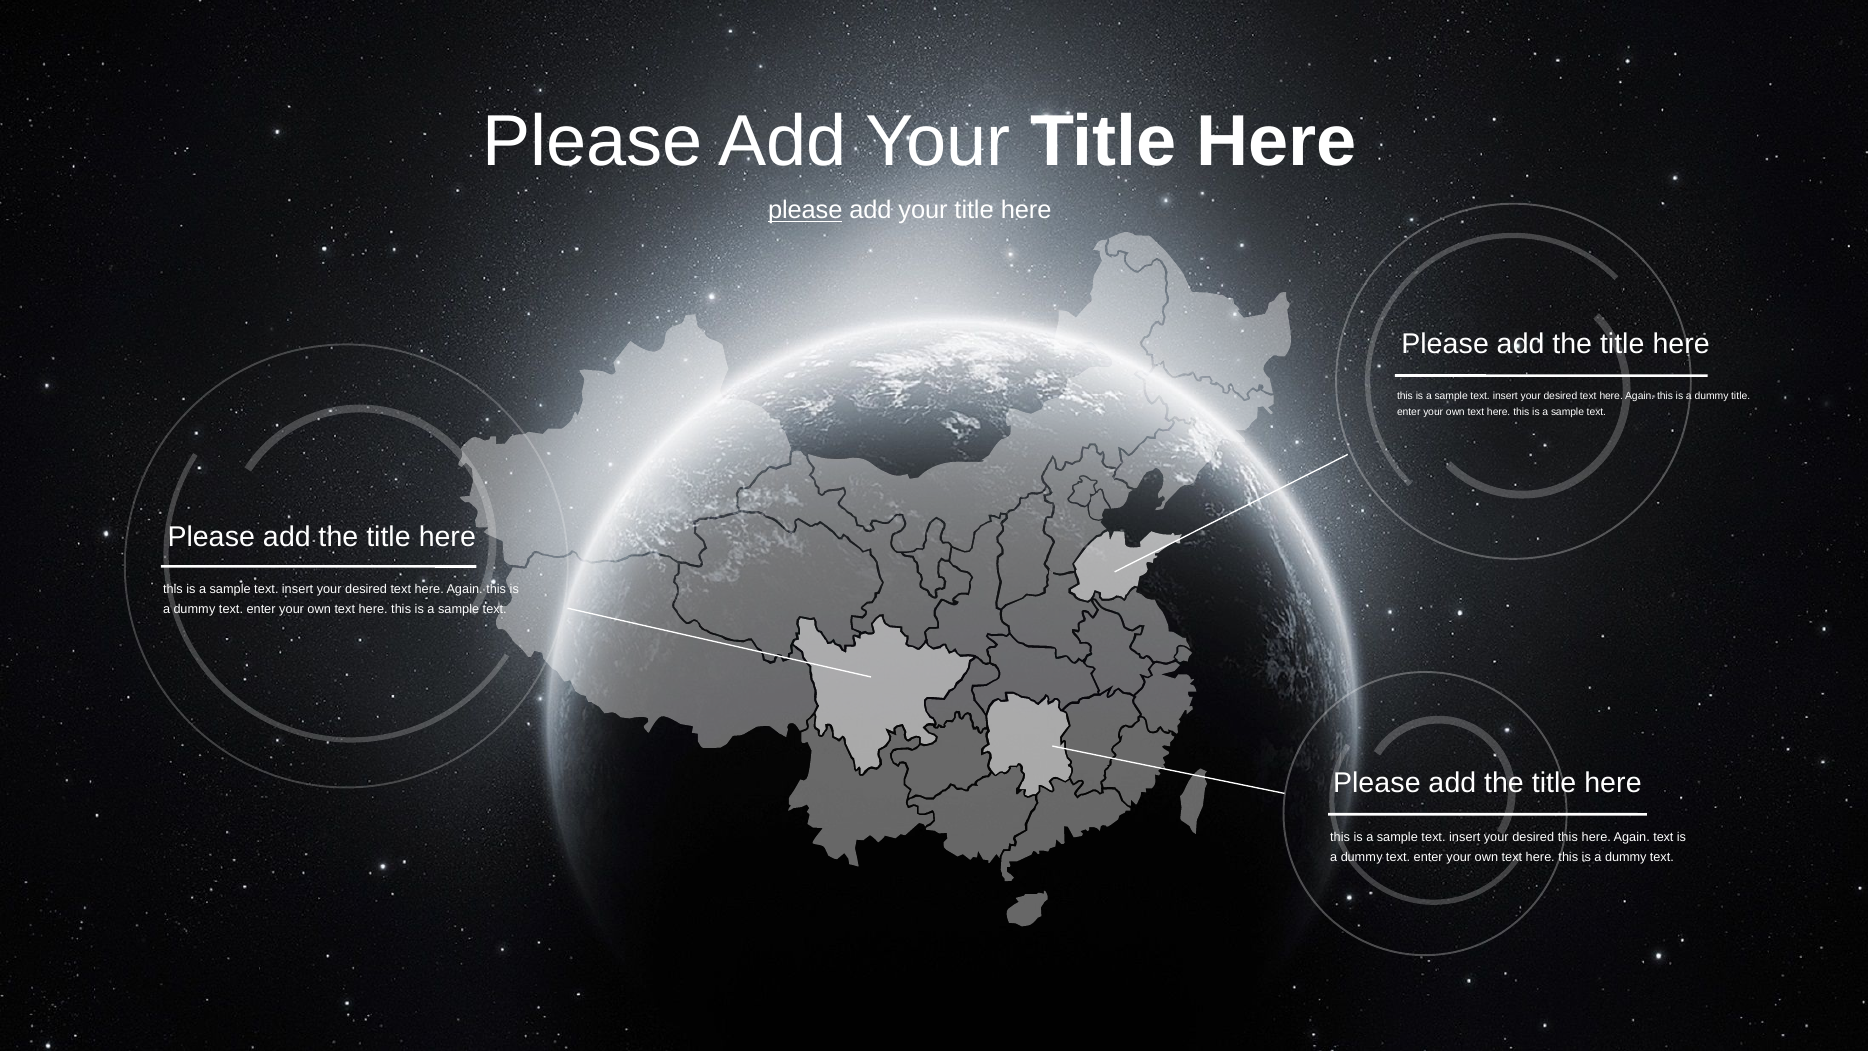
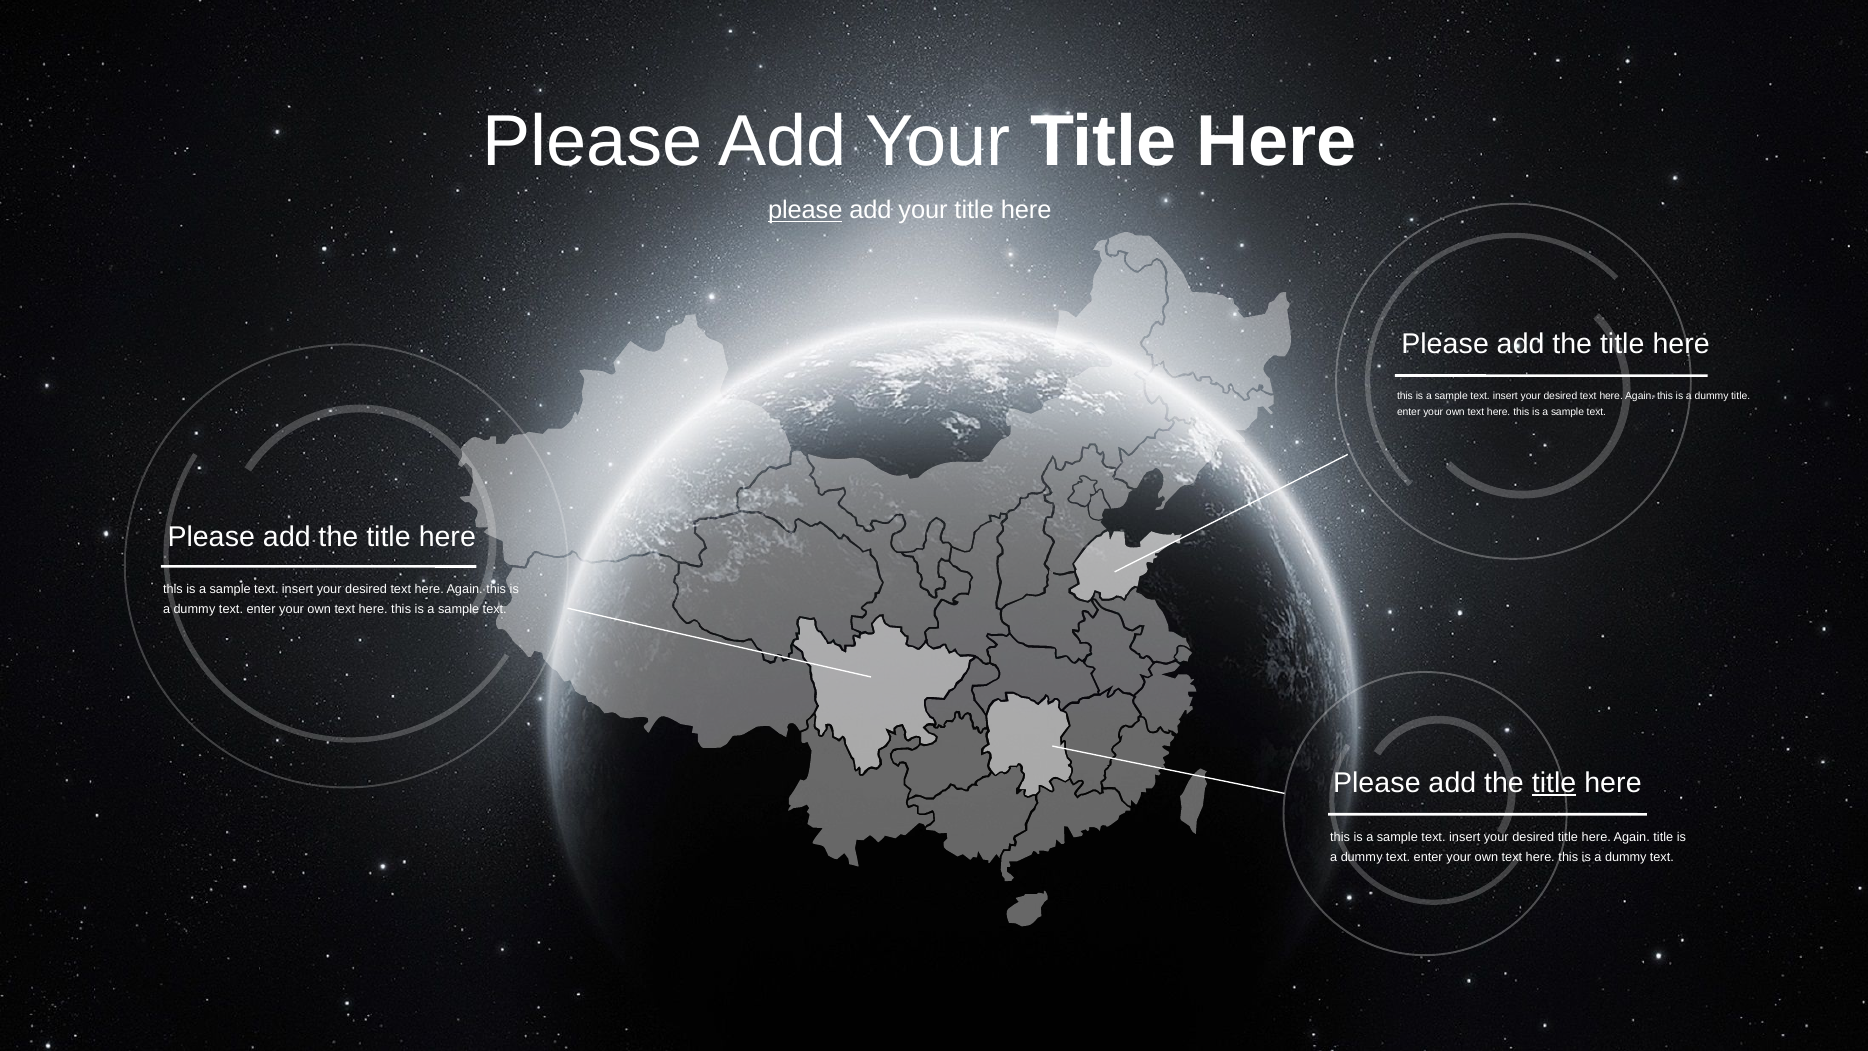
title underline: none -> present (1554, 783)
this: this -> title (1568, 837)
Again text: text -> title (1663, 837)
